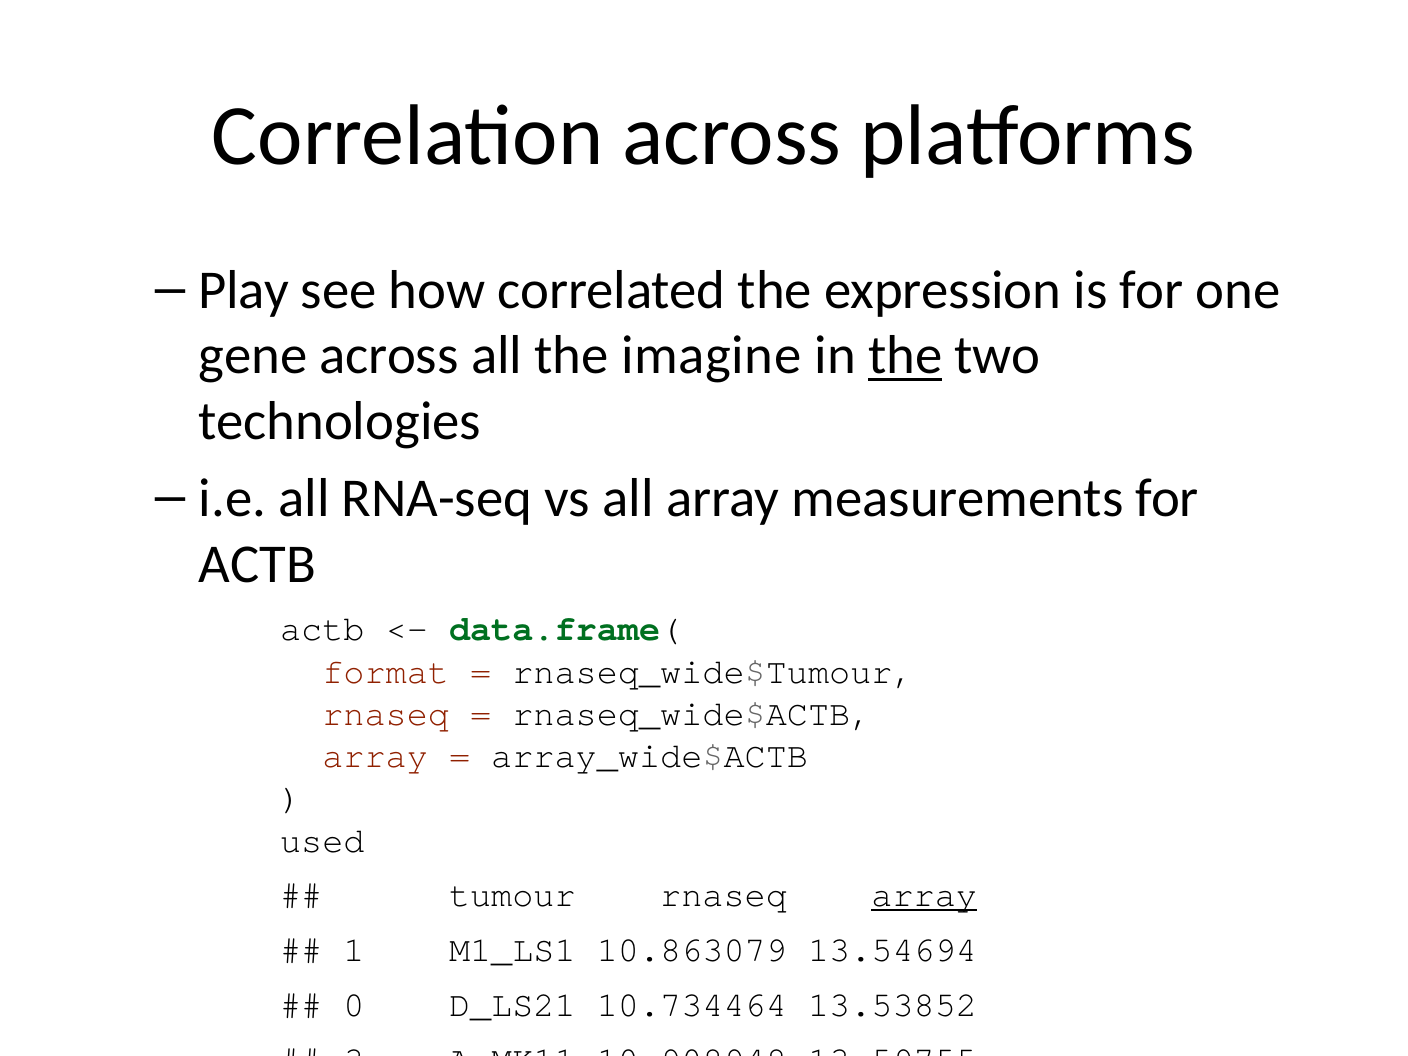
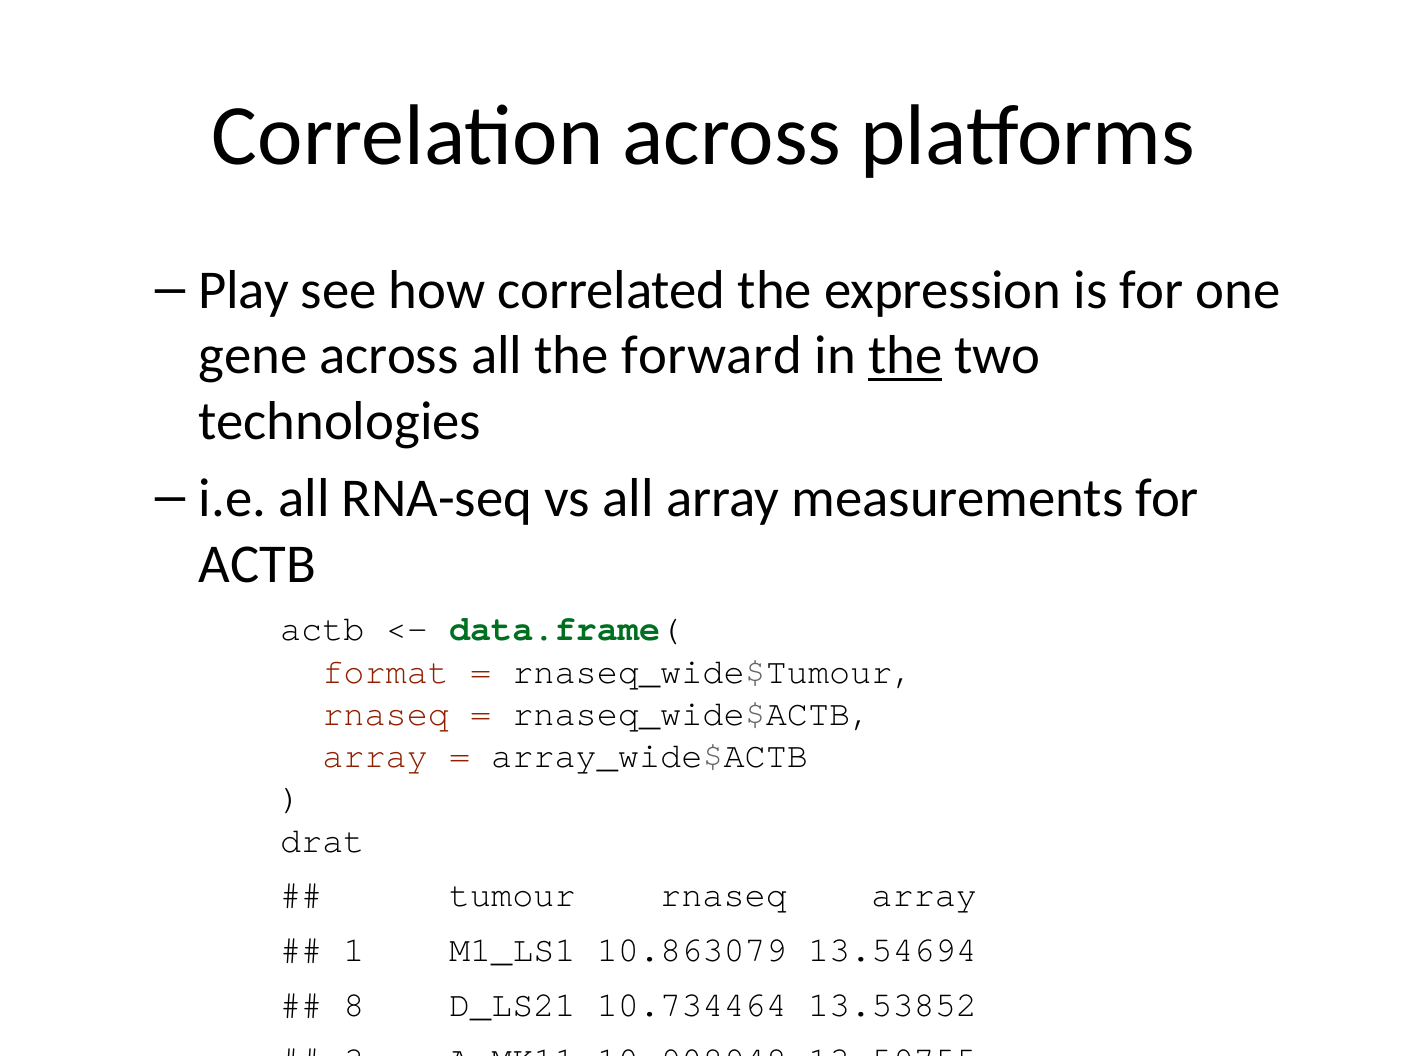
imagine: imagine -> forward (711, 356)
used: used -> drat (322, 840)
array underline: present -> none (924, 895)
0: 0 -> 8 (354, 1005)
